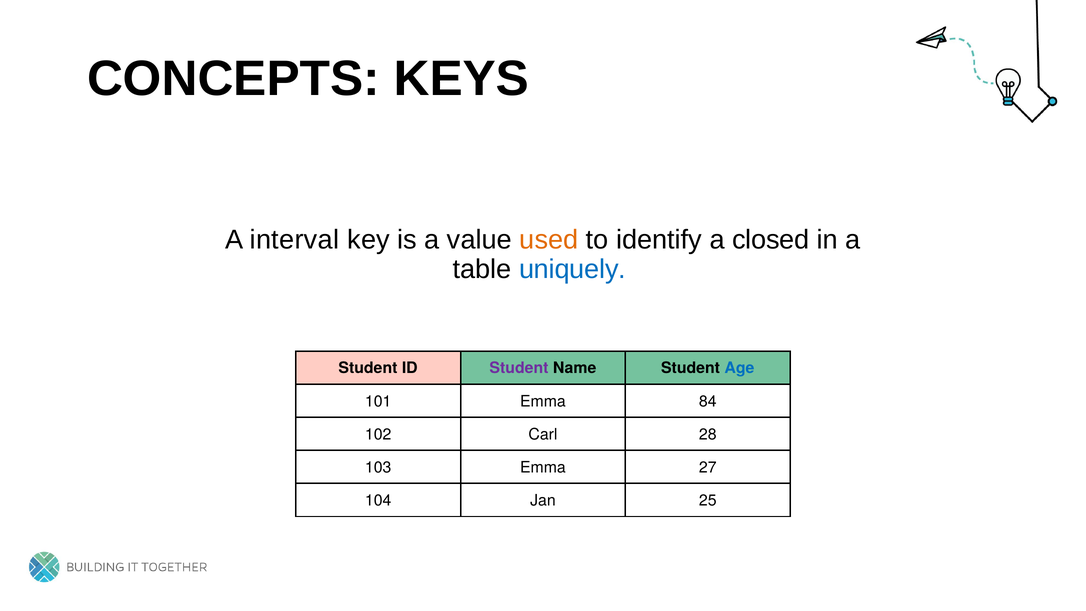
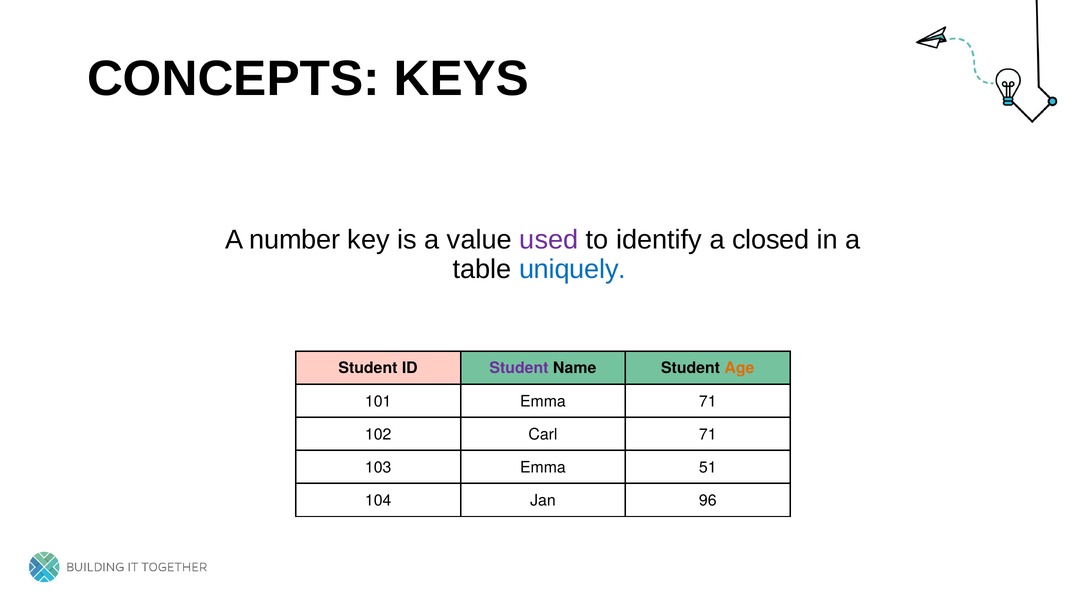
interval: interval -> number (295, 240)
used colour: orange -> purple (549, 240)
Age colour: blue -> orange (739, 368)
Emma 84: 84 -> 71 (708, 401)
Carl 28: 28 -> 71 (708, 434)
27: 27 -> 51 (708, 467)
25: 25 -> 96 (708, 500)
